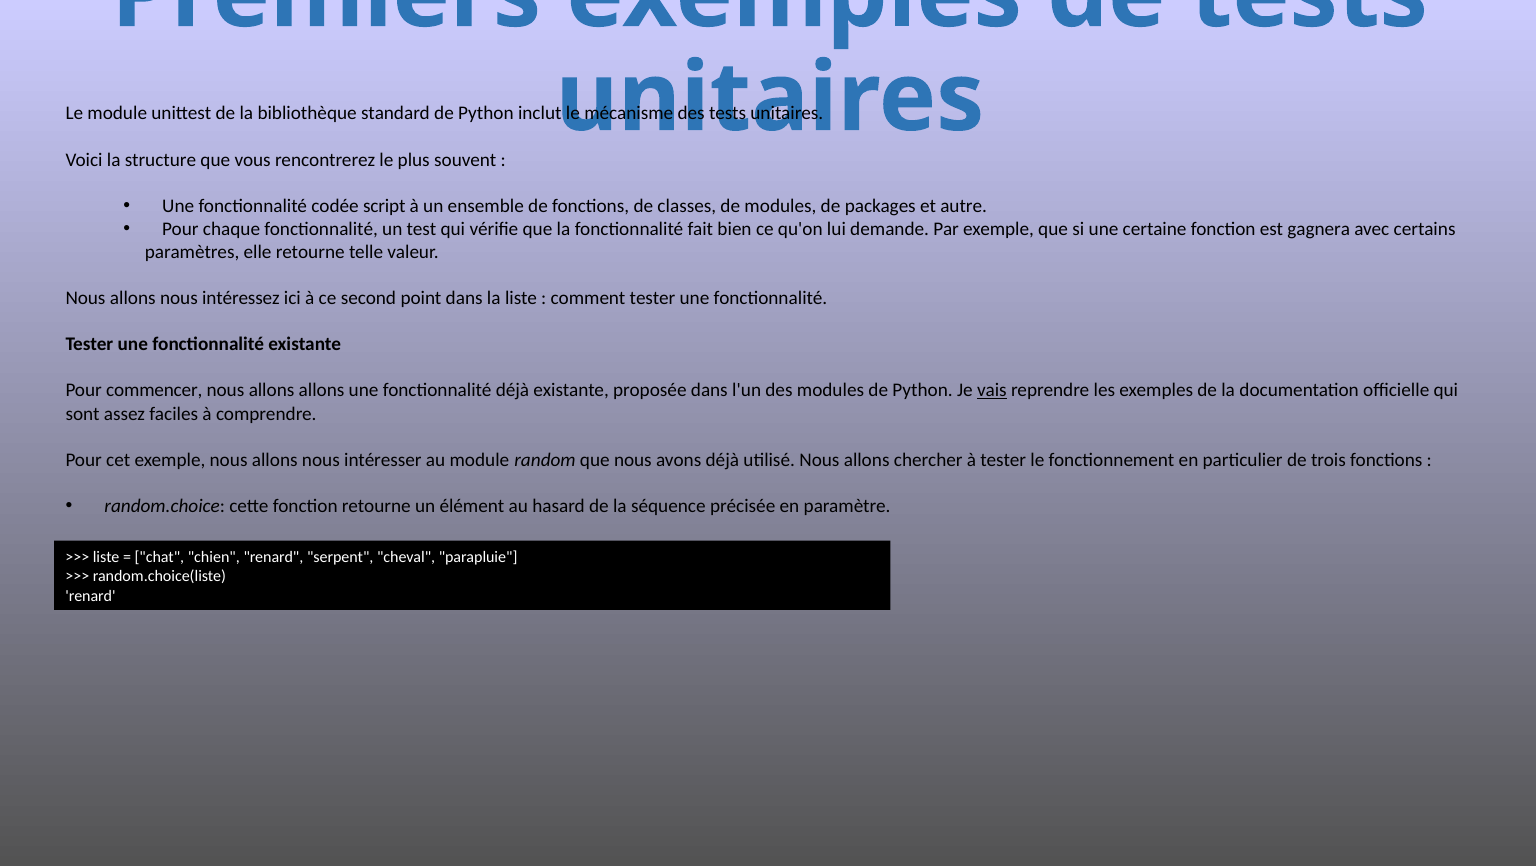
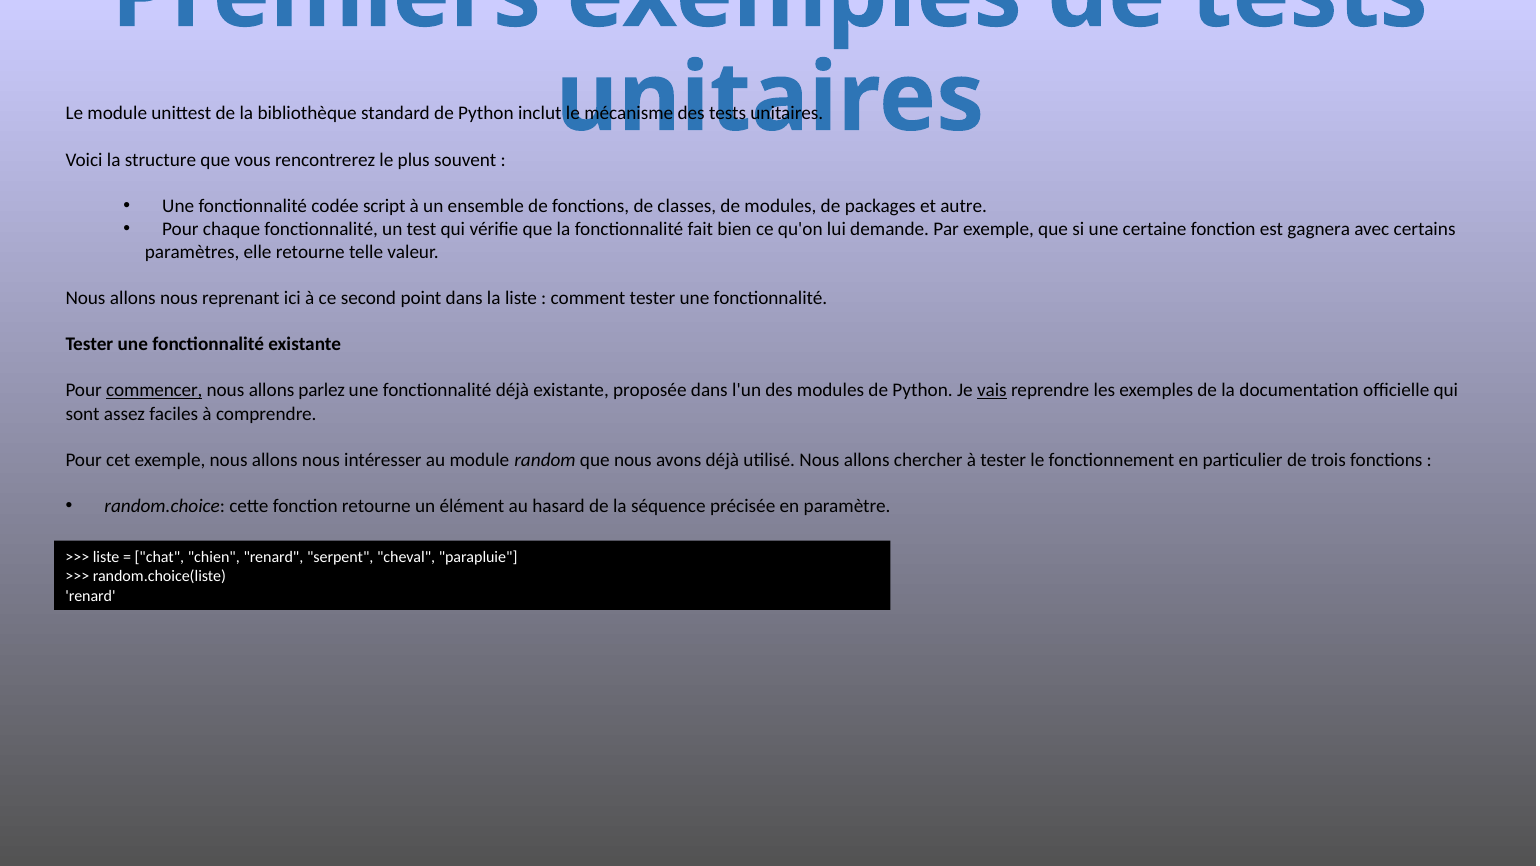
intéressez: intéressez -> reprenant (241, 298)
commencer underline: none -> present (154, 391)
allons allons: allons -> parlez (322, 391)
